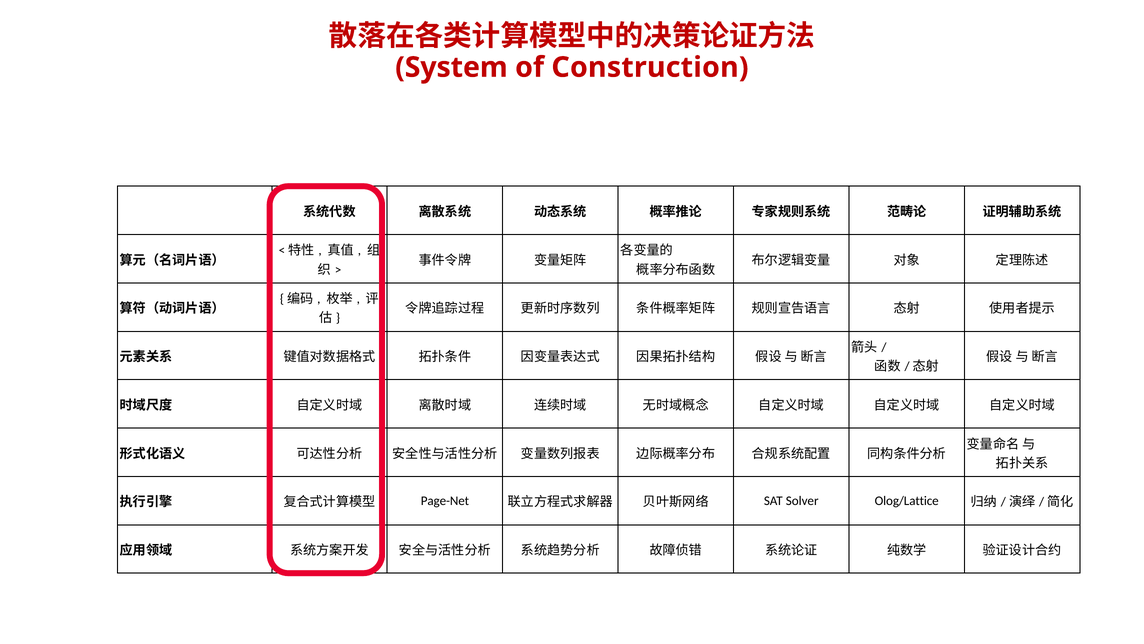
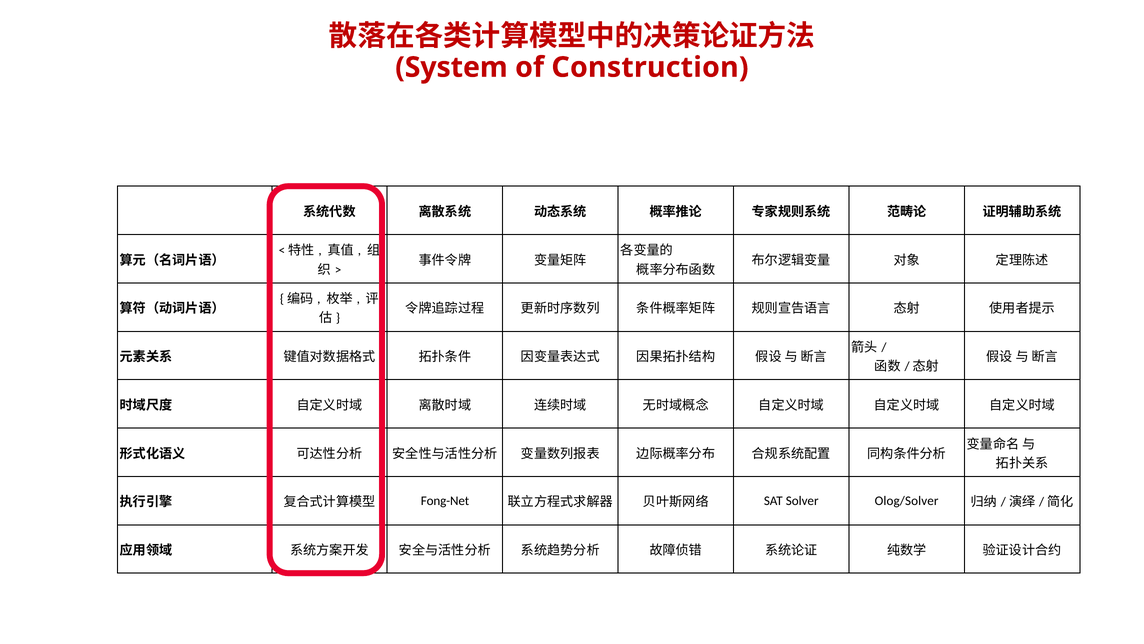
Page-Net: Page-Net -> Fong-Net (445, 500)
Olog/Lattice: Olog/Lattice -> Olog/Solver (907, 500)
